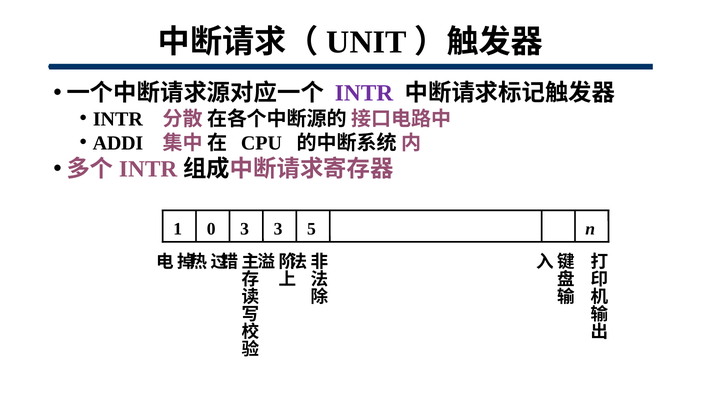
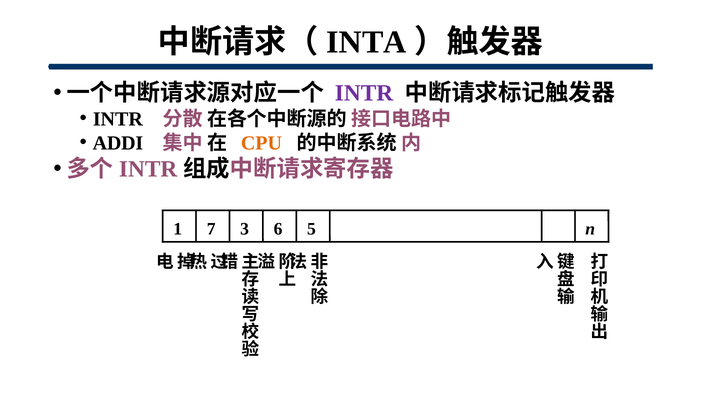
UNIT: UNIT -> INTA (367, 42)
CPU colour: black -> orange (261, 143)
0: 0 -> 7 (211, 229)
3 3: 3 -> 6 (278, 229)
